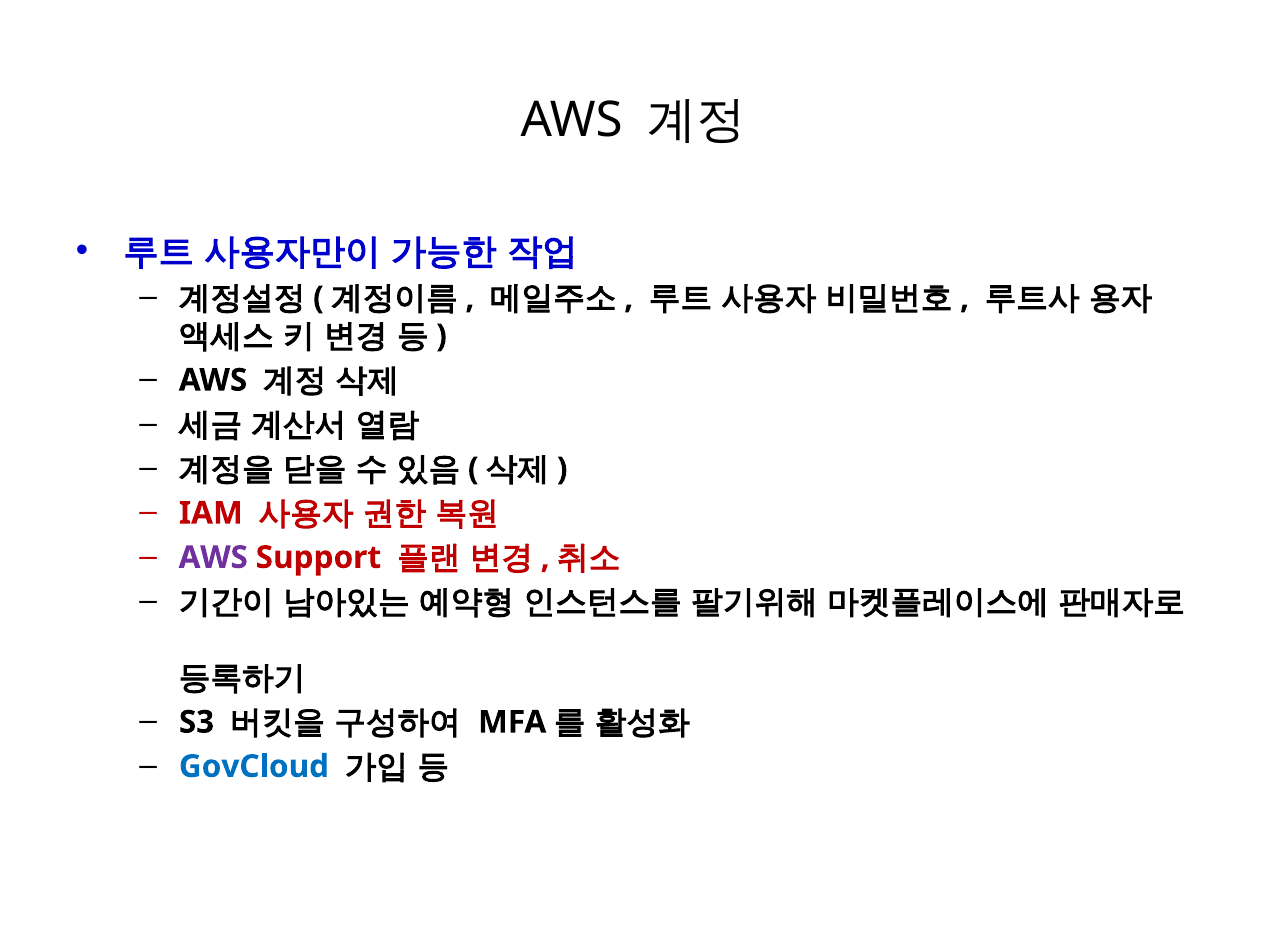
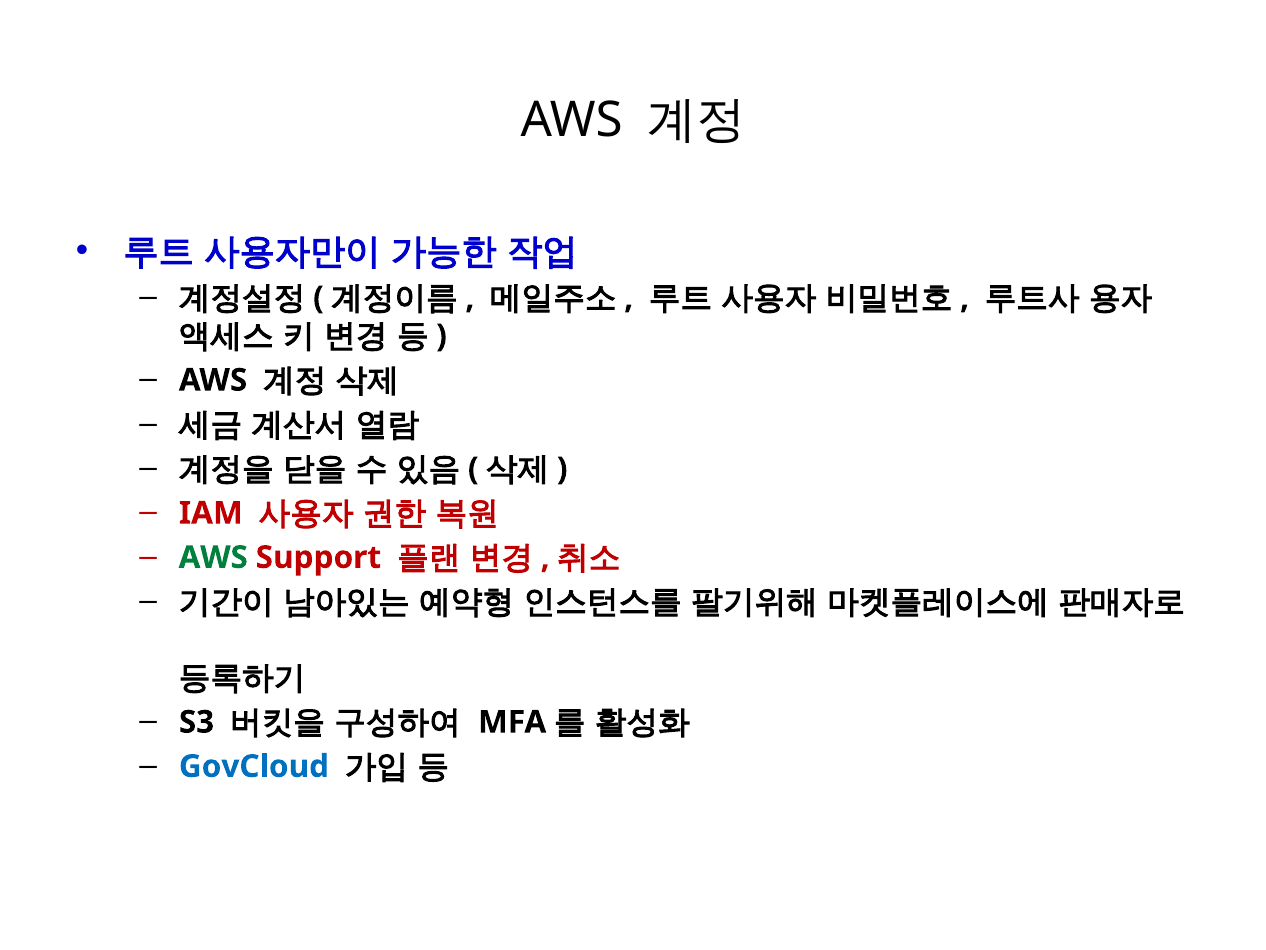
AWS colour: purple -> green (213, 557)
